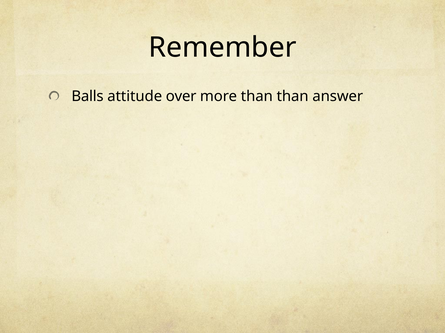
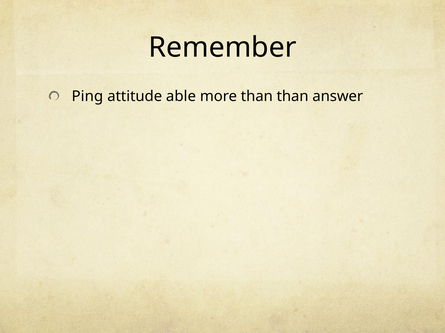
Balls: Balls -> Ping (87, 97)
over: over -> able (181, 97)
